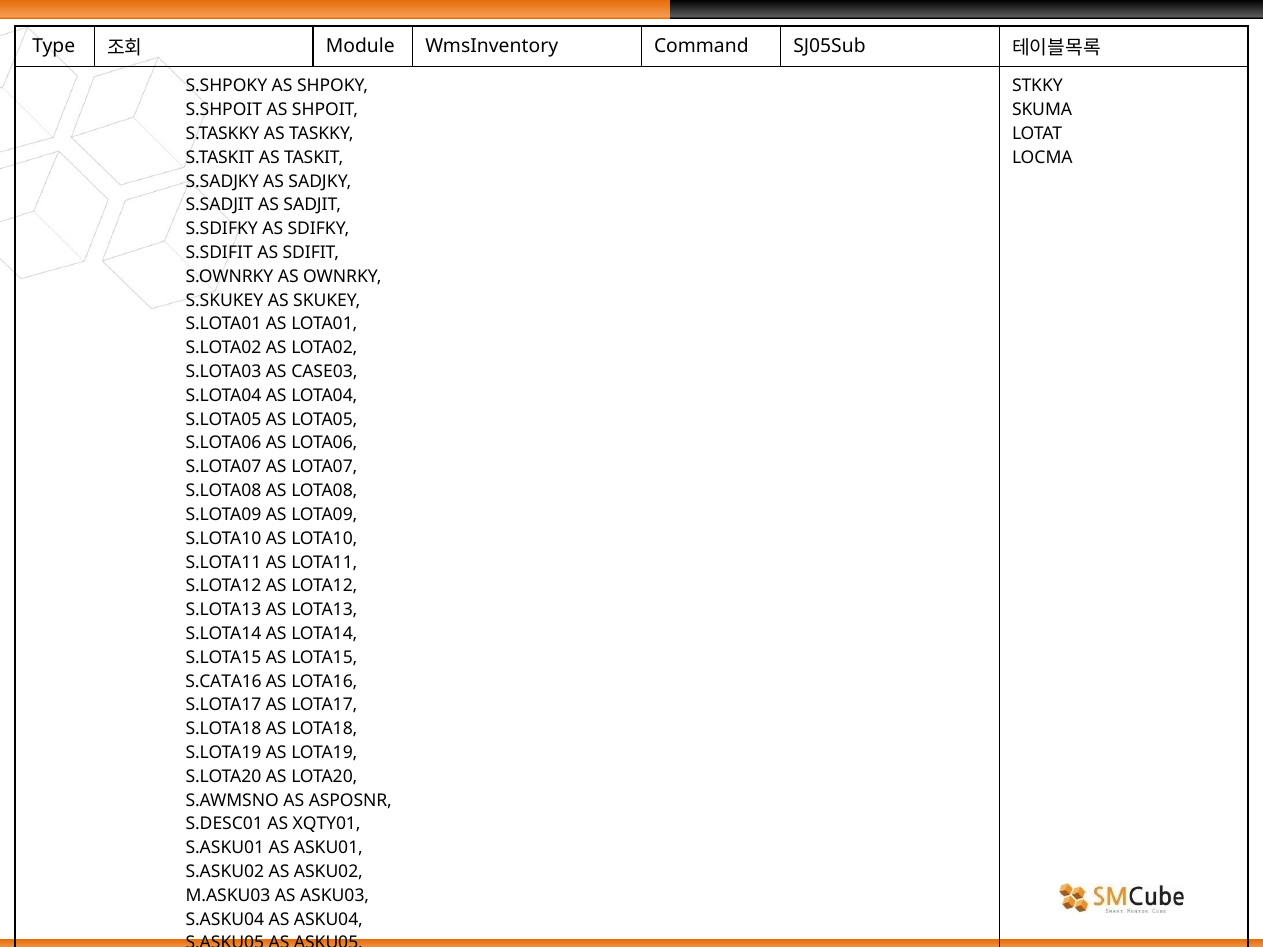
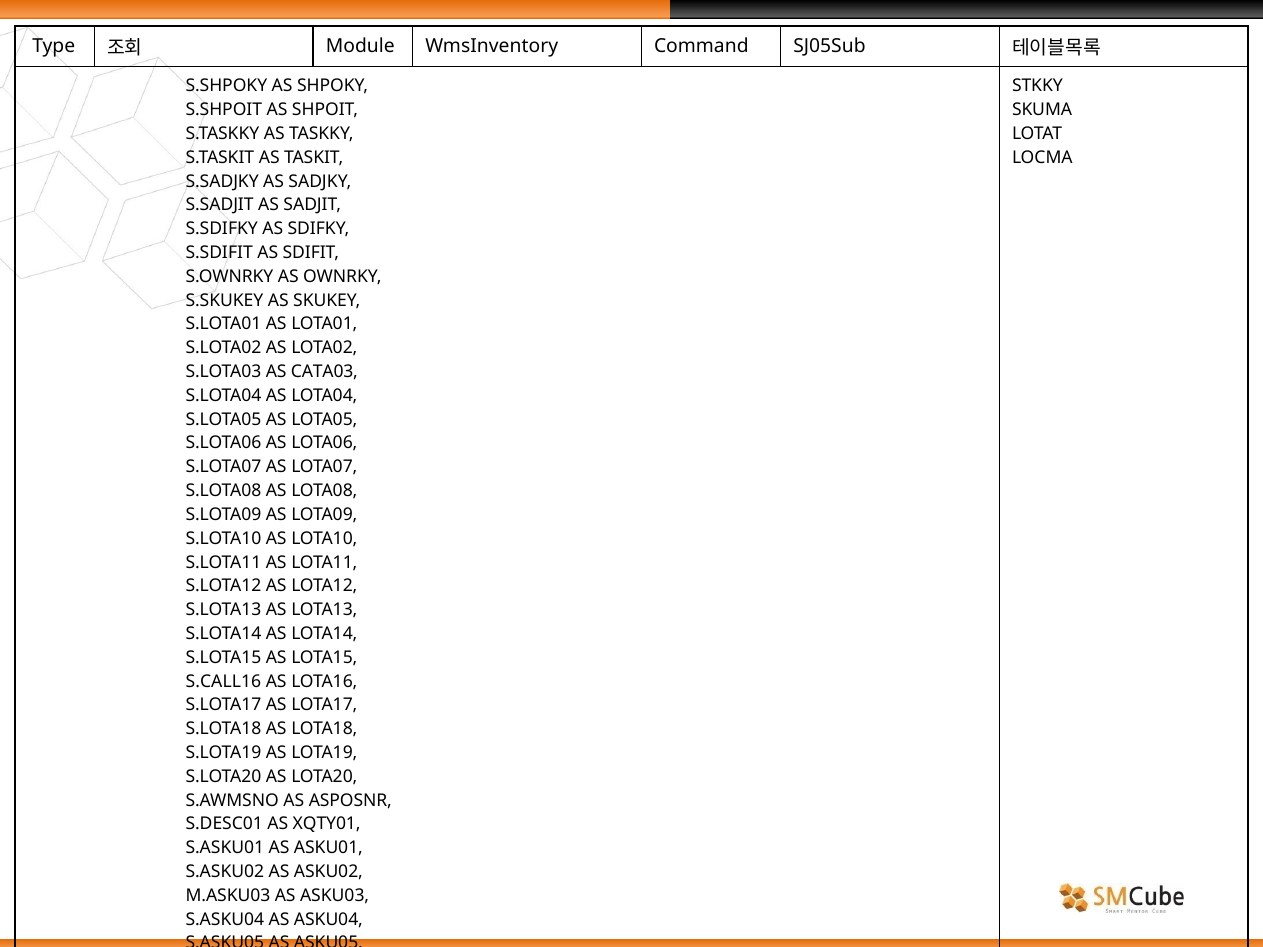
CASE03: CASE03 -> CATA03 (324, 372)
S.CATA16: S.CATA16 -> S.CALL16 (223, 681)
